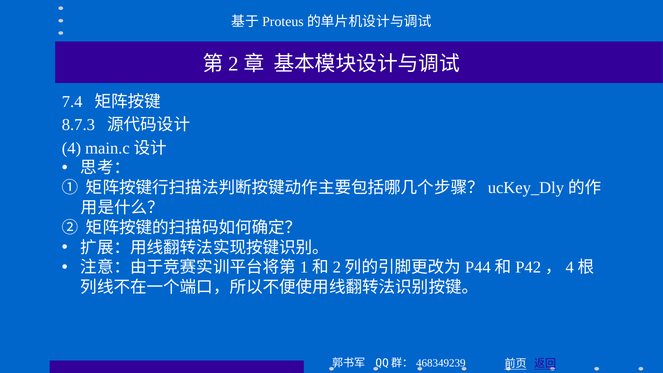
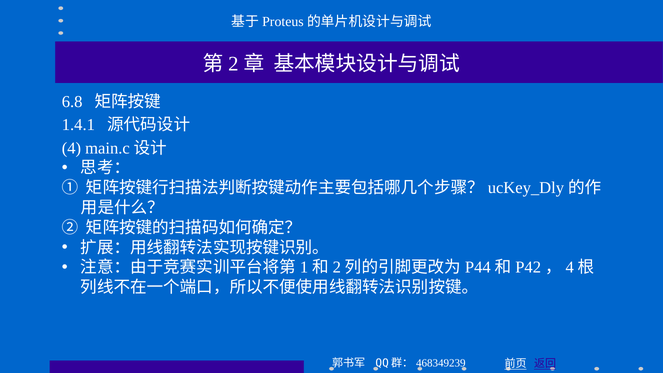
7.4: 7.4 -> 6.8 (72, 102)
8.7.3: 8.7.3 -> 1.4.1 (78, 125)
